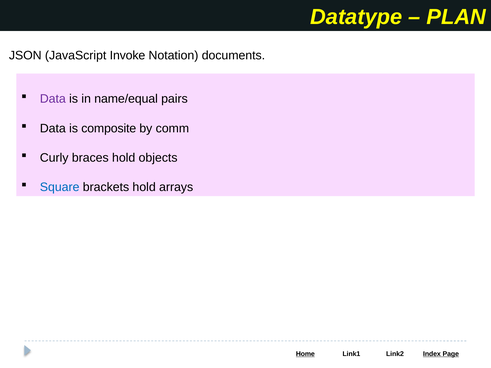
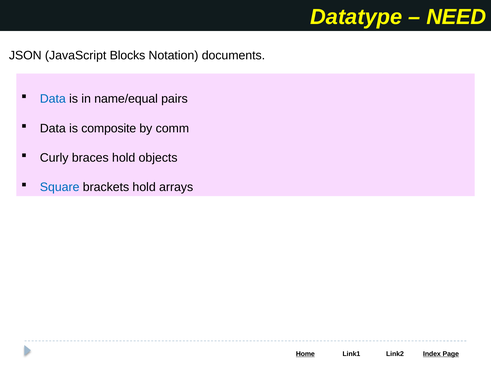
PLAN: PLAN -> NEED (456, 17)
Invoke: Invoke -> Blocks (128, 56)
Data colour: purple -> blue (53, 99)
